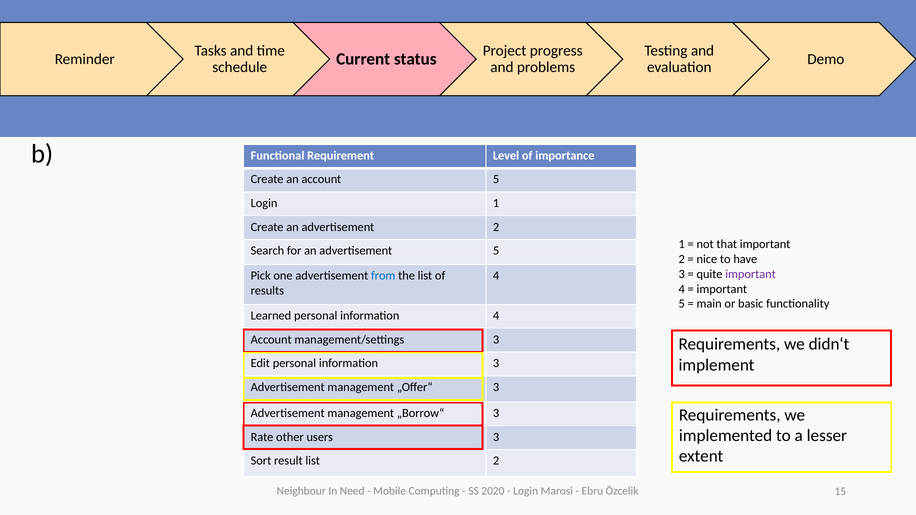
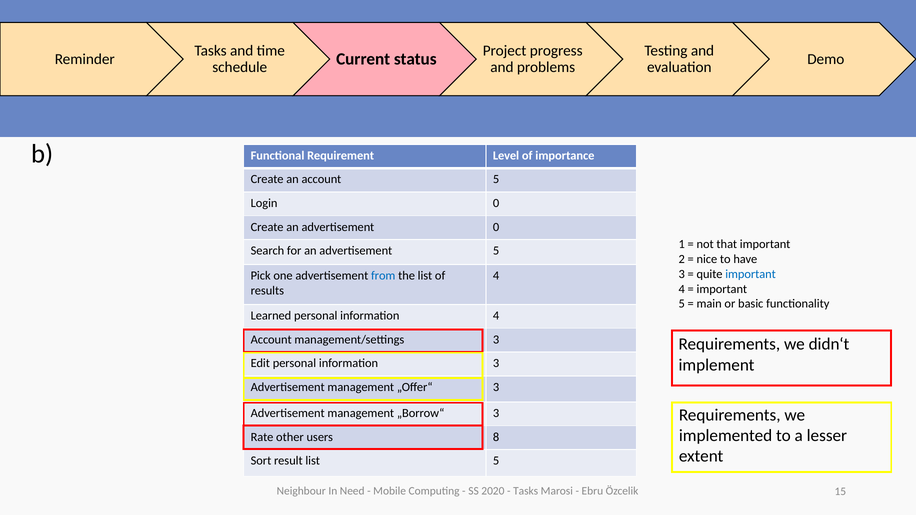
Login 1: 1 -> 0 (496, 203)
advertisement 2: 2 -> 0 (496, 227)
important colour: purple -> blue (751, 274)
users 3: 3 -> 8 (496, 437)
list 2: 2 -> 5 (496, 461)
Login: Login -> Tasks (526, 491)
